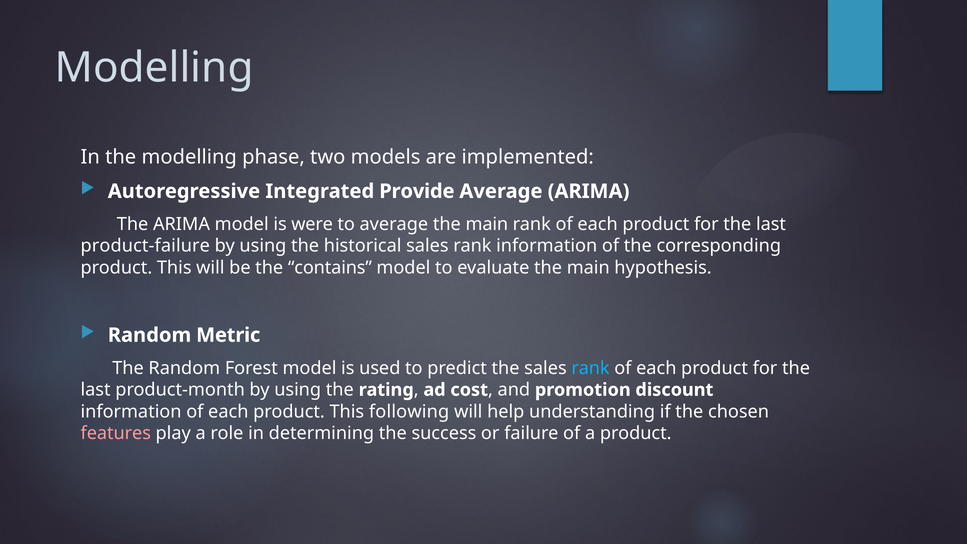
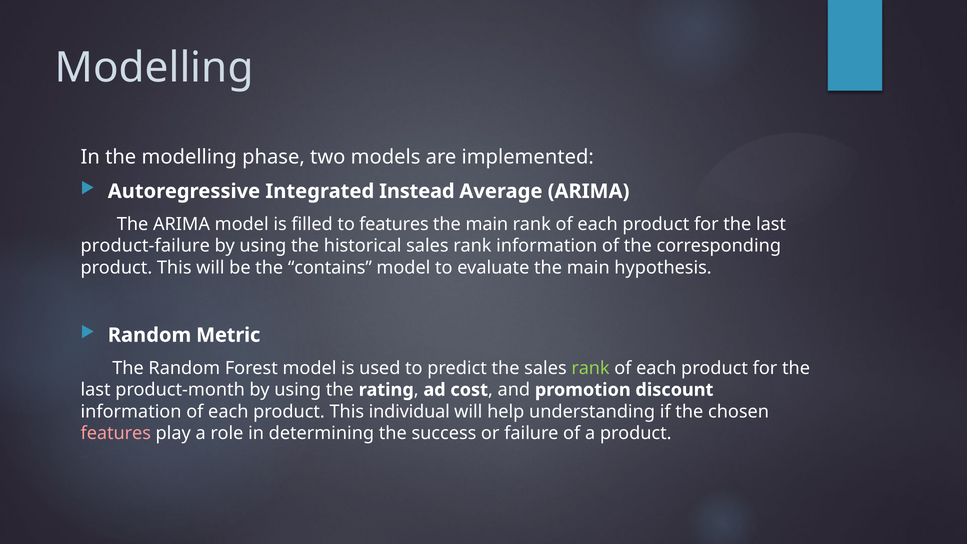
Provide: Provide -> Instead (417, 191)
were: were -> filled (312, 224)
to average: average -> features (394, 224)
rank colour: light blue -> light green (591, 368)
following: following -> individual (409, 412)
